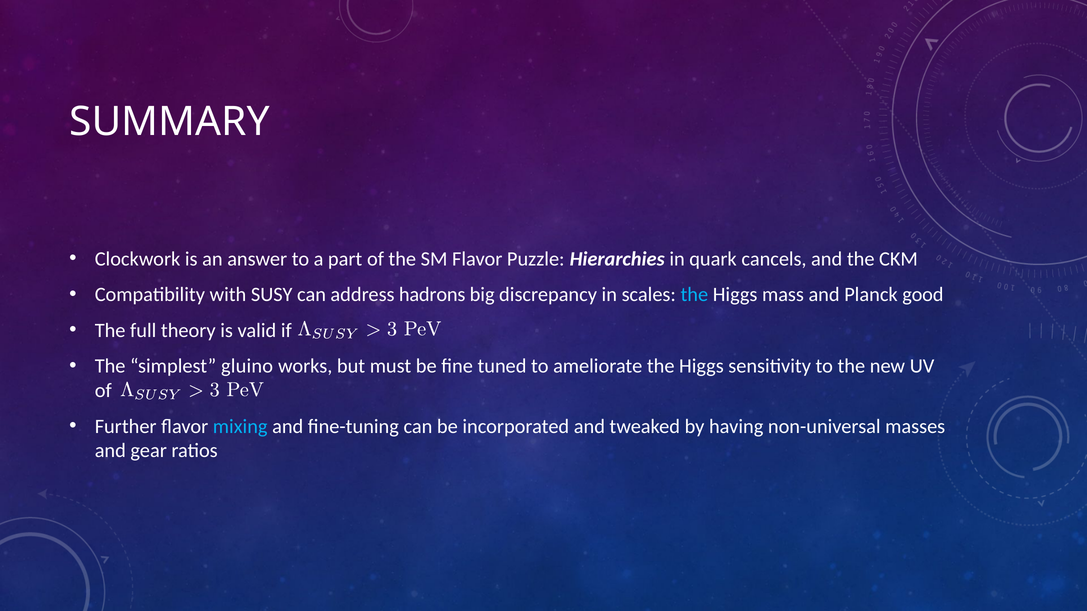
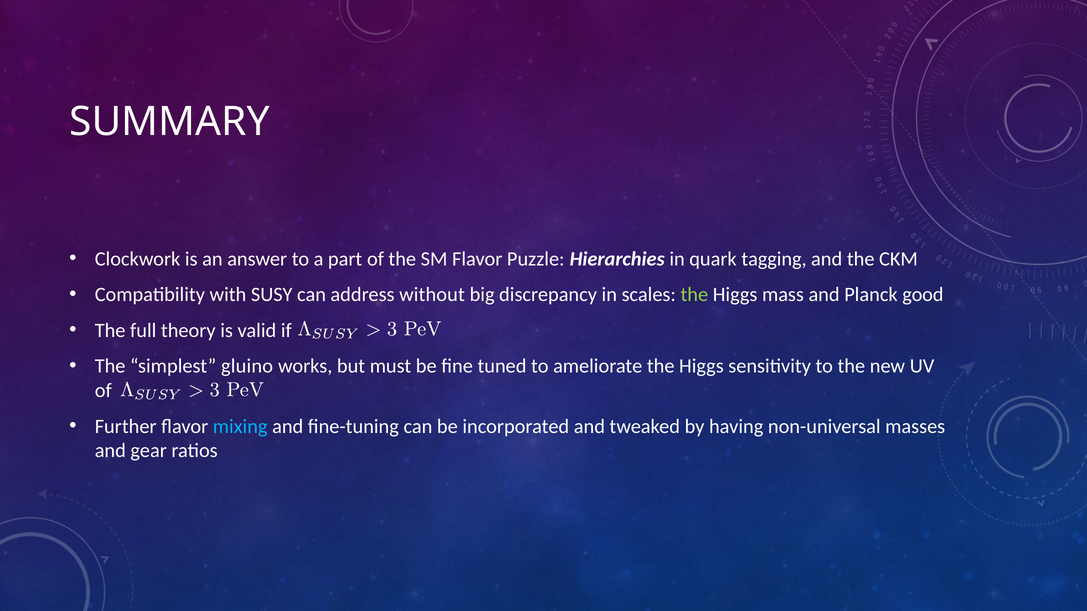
cancels: cancels -> tagging (774, 259)
hadrons: hadrons -> without (432, 295)
the colour: light blue -> light green (694, 295)
